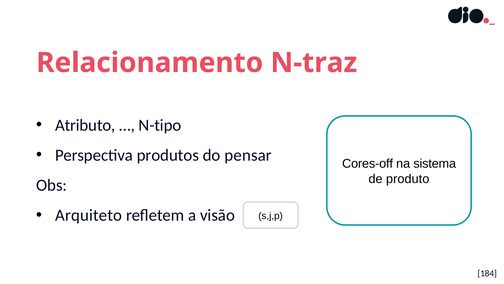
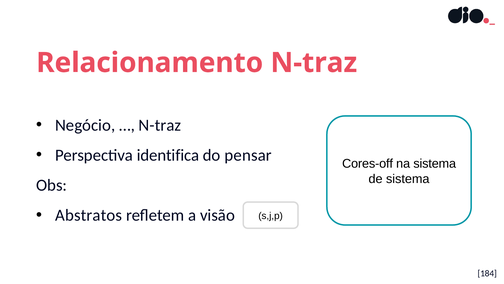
Atributo: Atributo -> Negócio (85, 125)
N-tipo: N-tipo -> N-traz (160, 125)
produtos: produtos -> identifica (168, 155)
de produto: produto -> sistema (408, 179)
Arquiteto: Arquiteto -> Abstratos (89, 215)
